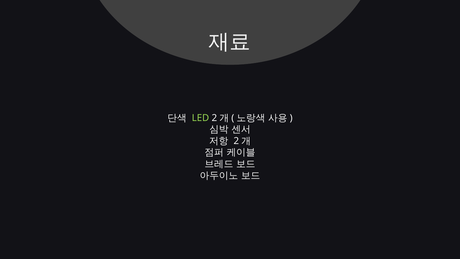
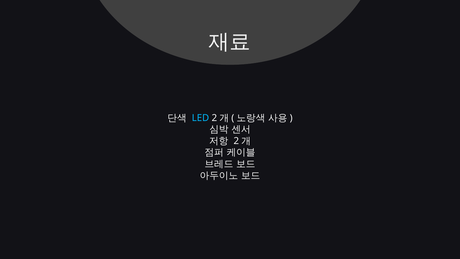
LED colour: light green -> light blue (200, 118)
